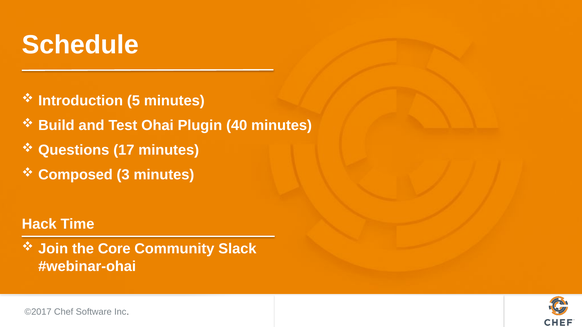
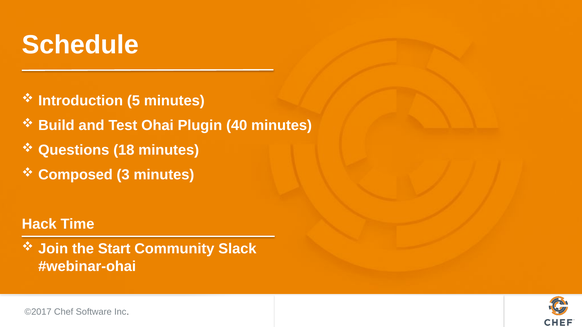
17: 17 -> 18 (124, 150)
Core: Core -> Start (114, 249)
